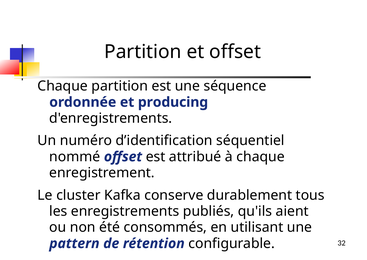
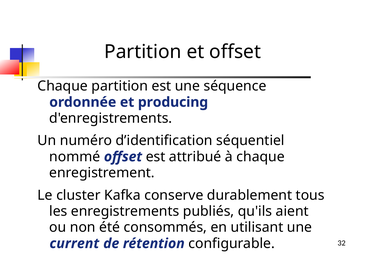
pattern: pattern -> current (74, 243)
